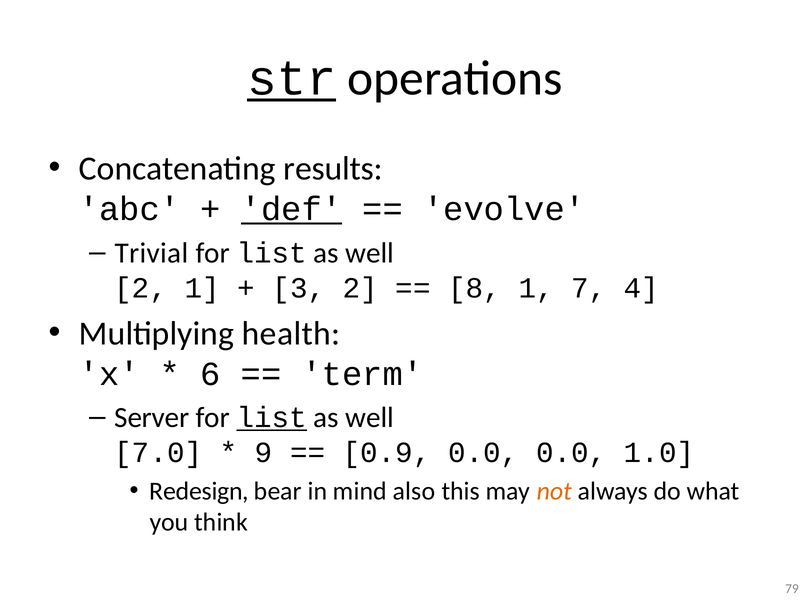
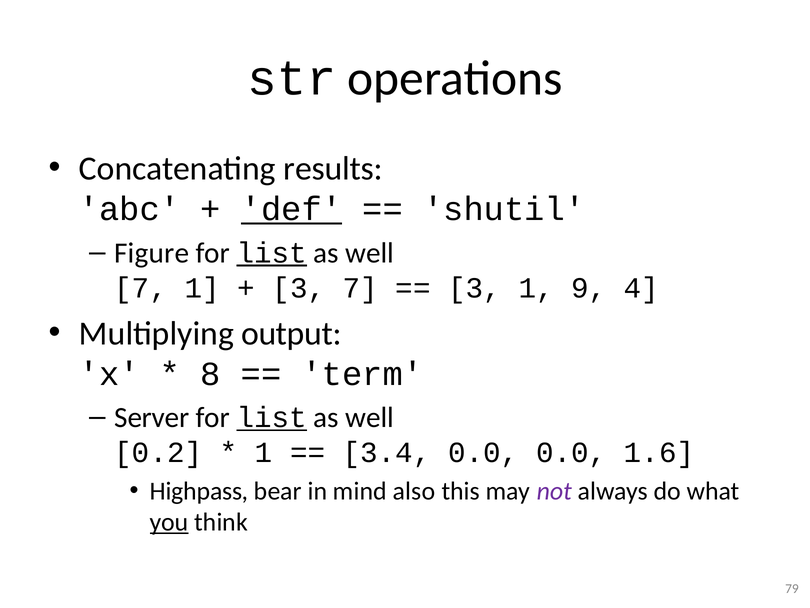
str underline: present -> none (292, 78)
evolve: evolve -> shutil (504, 209)
Trivial: Trivial -> Figure (152, 253)
list underline: none -> present (272, 253)
2: 2 -> 7 (141, 288)
3 2: 2 -> 7 (360, 288)
8: 8 -> 3 (475, 288)
7: 7 -> 9 (589, 288)
health: health -> output (291, 333)
6: 6 -> 8 (211, 374)
7.0: 7.0 -> 0.2 (158, 452)
9: 9 -> 1 (264, 452)
0.9: 0.9 -> 3.4 (387, 452)
1.0: 1.0 -> 1.6 (659, 452)
Redesign: Redesign -> Highpass (199, 491)
not colour: orange -> purple (554, 491)
you underline: none -> present (169, 522)
